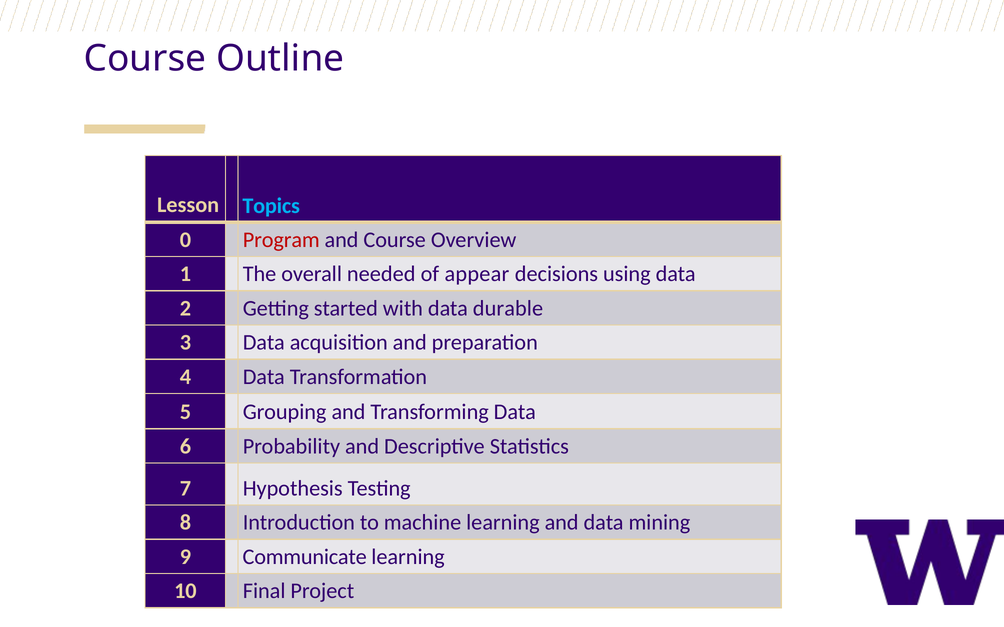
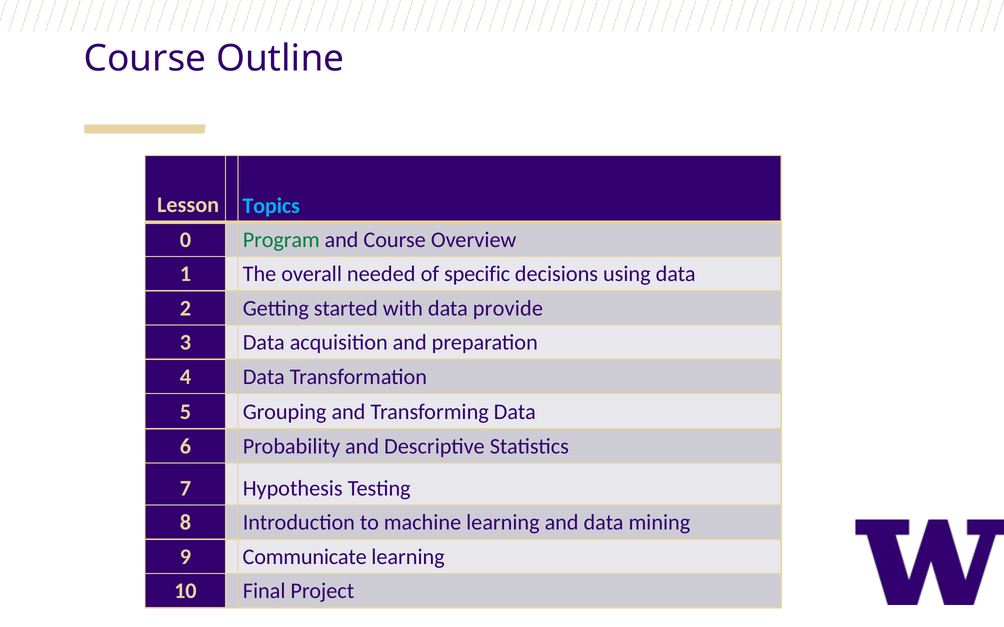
Program colour: red -> green (281, 240)
appear: appear -> specific (477, 274)
durable: durable -> provide (508, 309)
